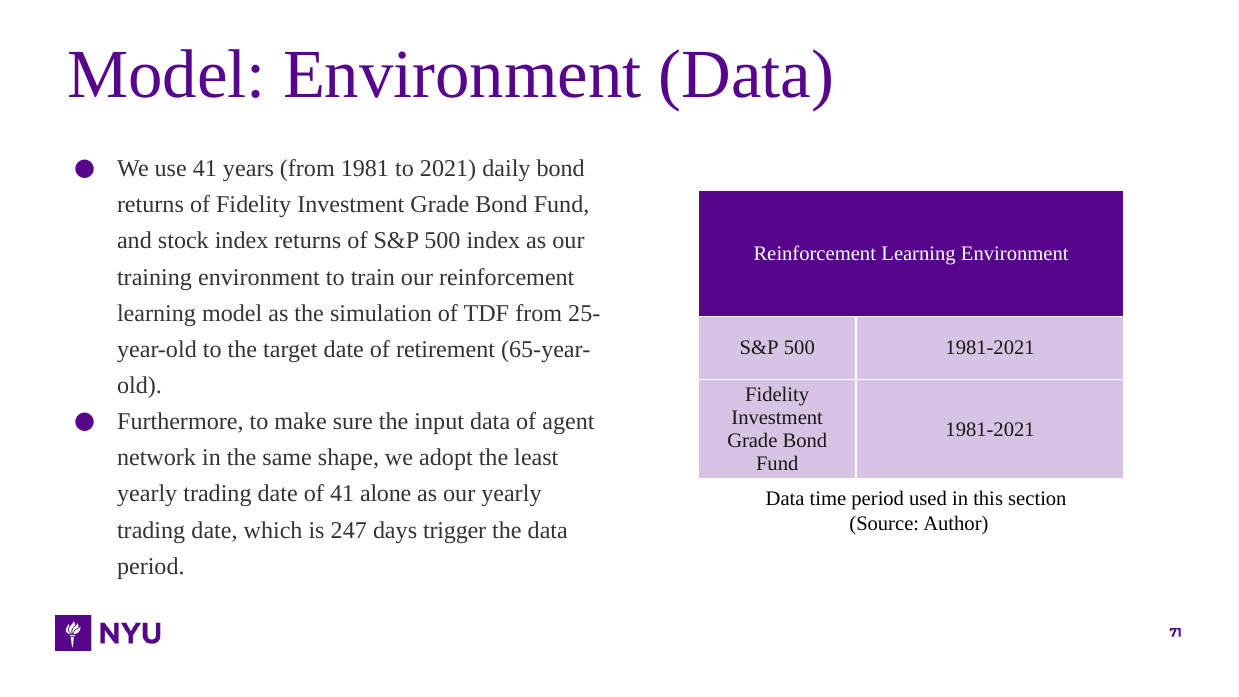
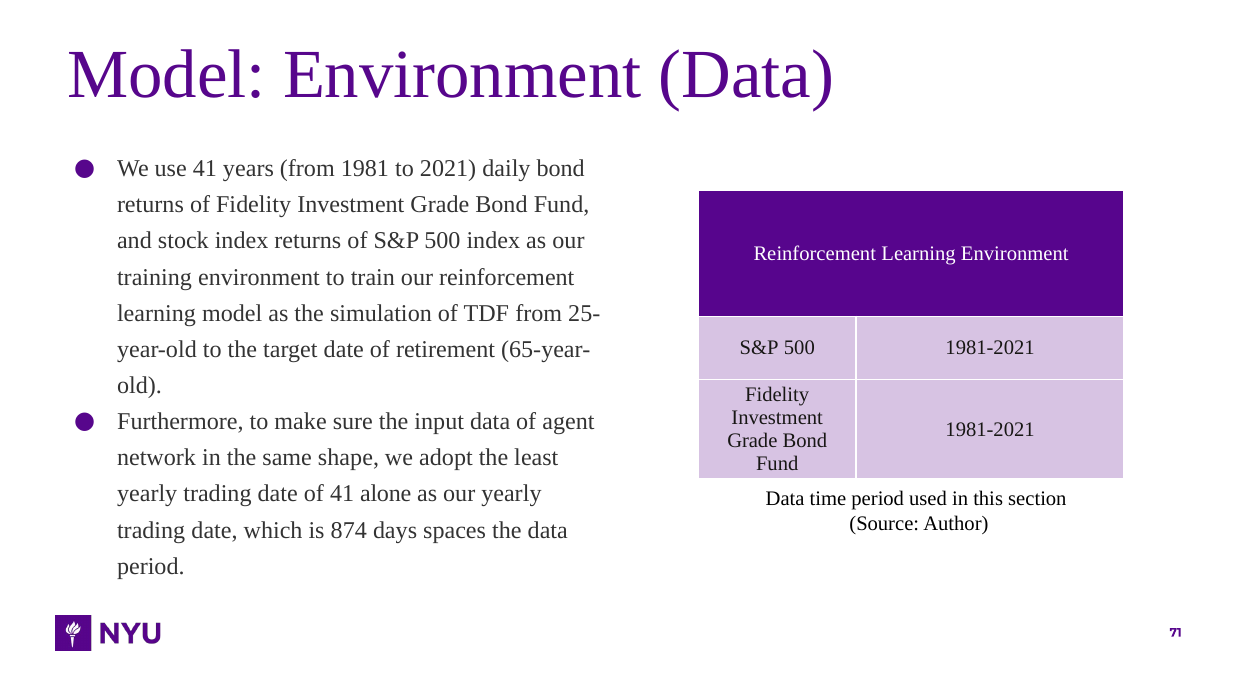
247: 247 -> 874 (349, 530)
trigger: trigger -> spaces (455, 530)
